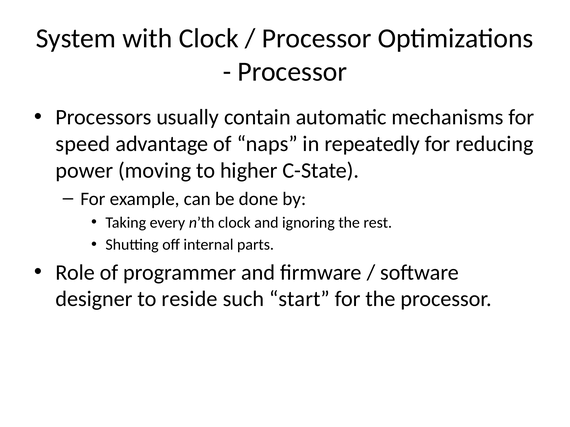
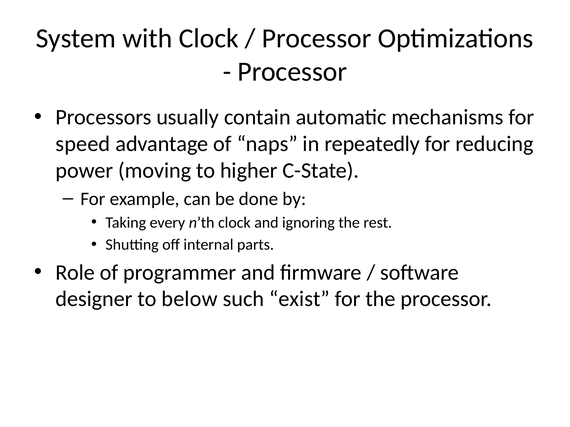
reside: reside -> below (190, 299)
start: start -> exist (299, 299)
